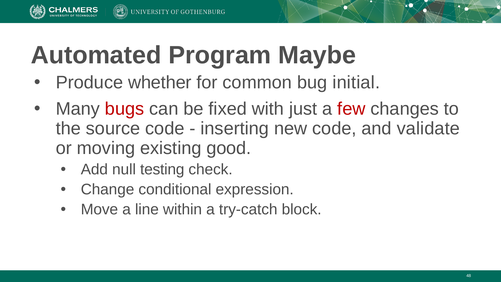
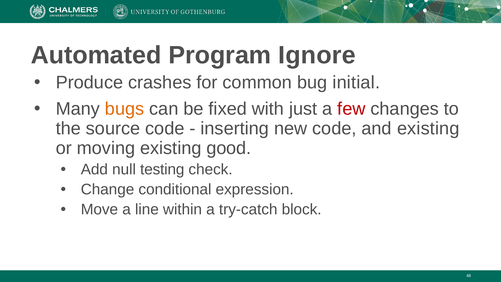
Maybe: Maybe -> Ignore (317, 55)
whether: whether -> crashes (160, 82)
bugs colour: red -> orange (125, 109)
and validate: validate -> existing (428, 128)
